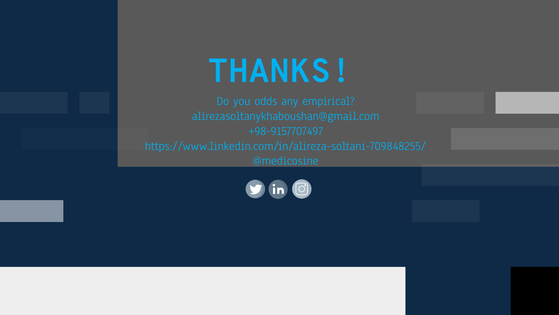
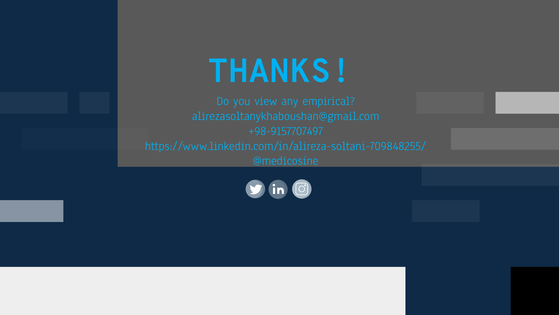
odds: odds -> view (266, 101)
